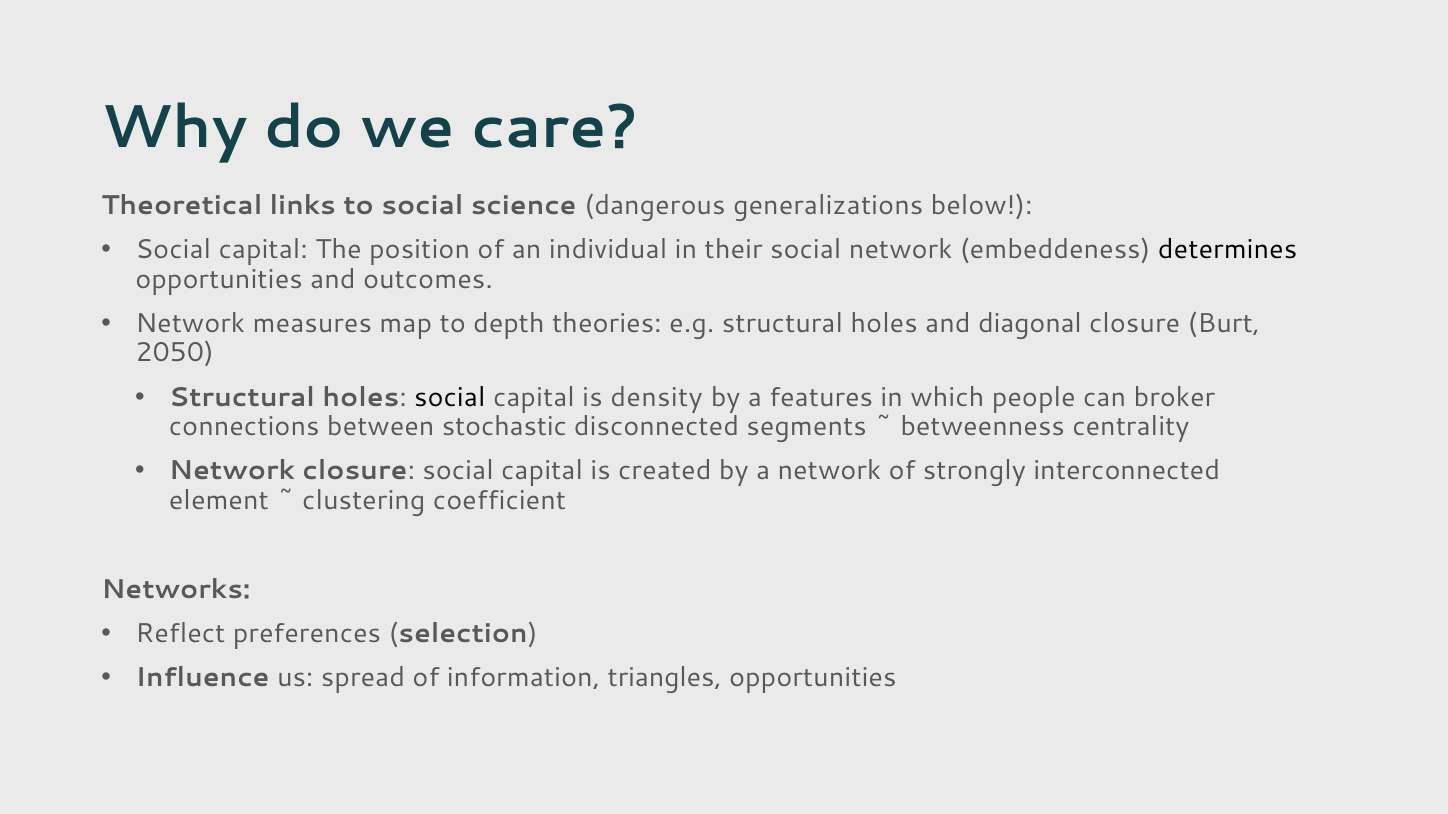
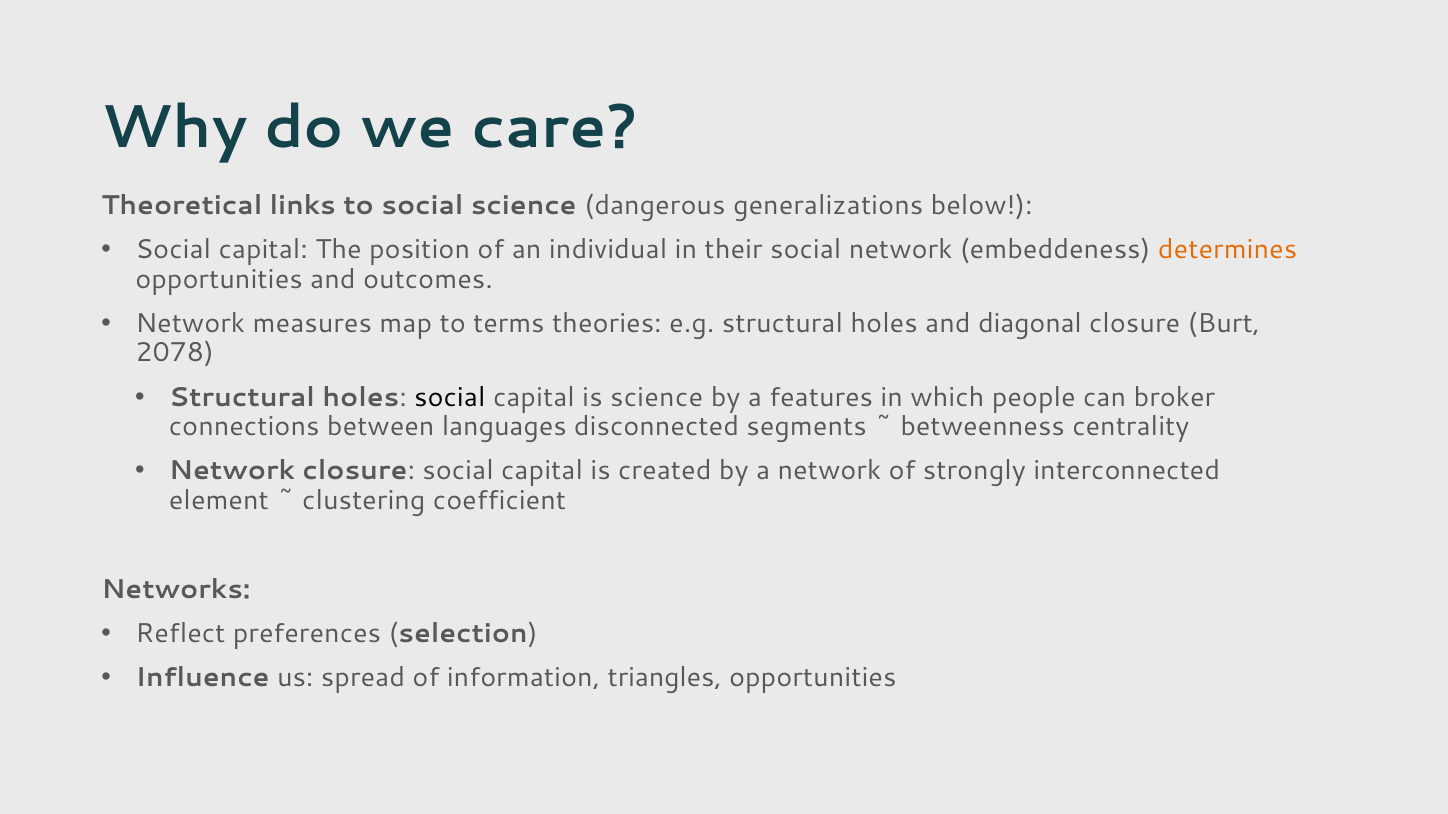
determines colour: black -> orange (1228, 250)
depth: depth -> terms (509, 324)
2050: 2050 -> 2078 (175, 353)
is density: density -> science (657, 398)
stochastic: stochastic -> languages (504, 427)
